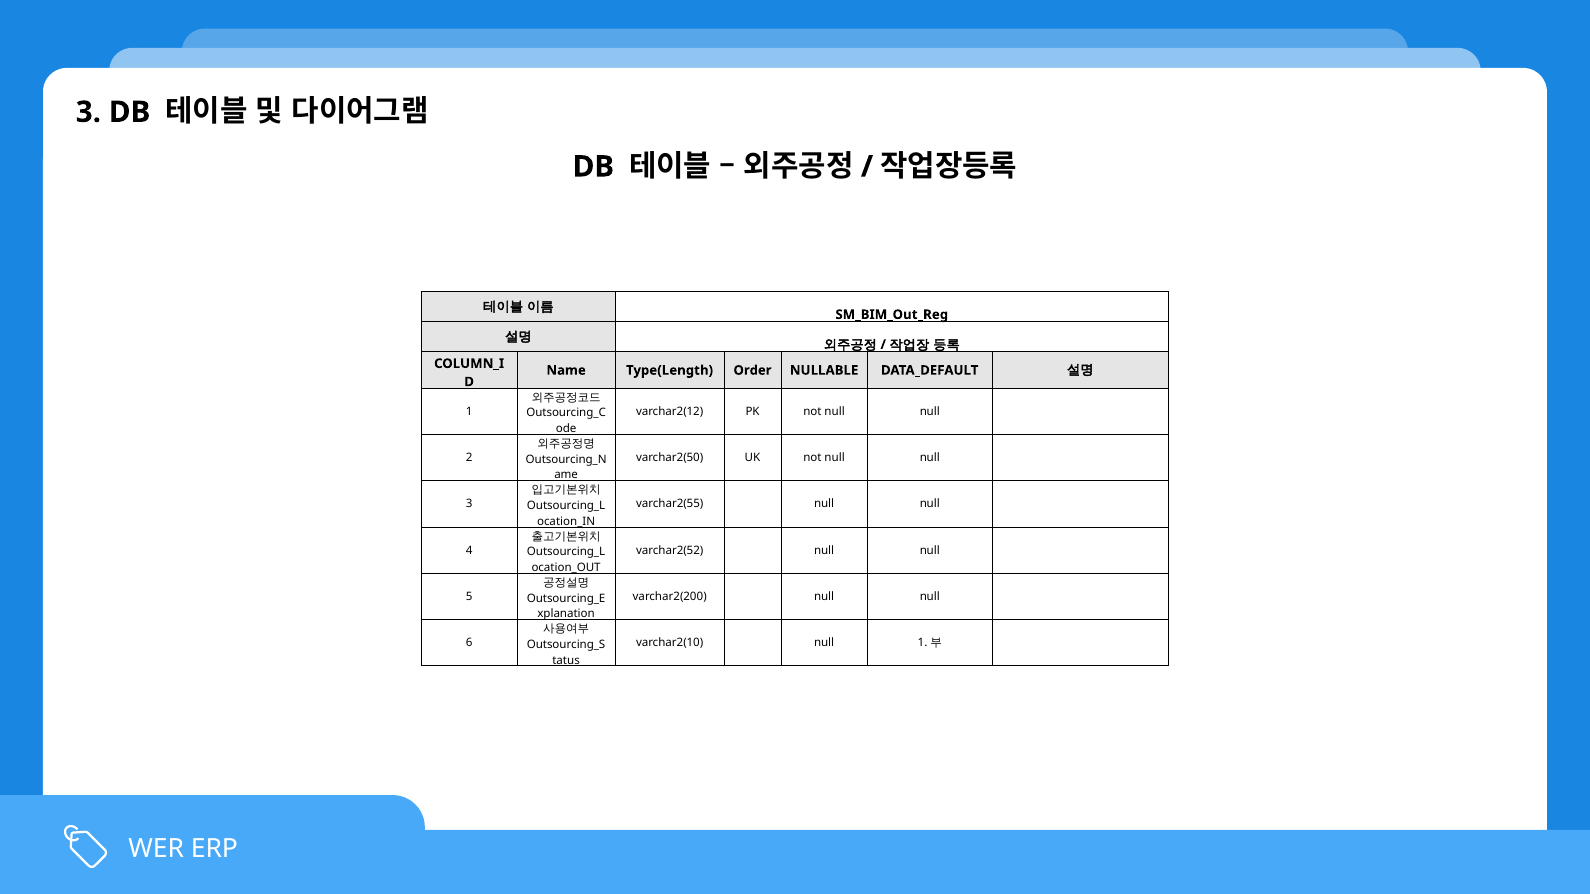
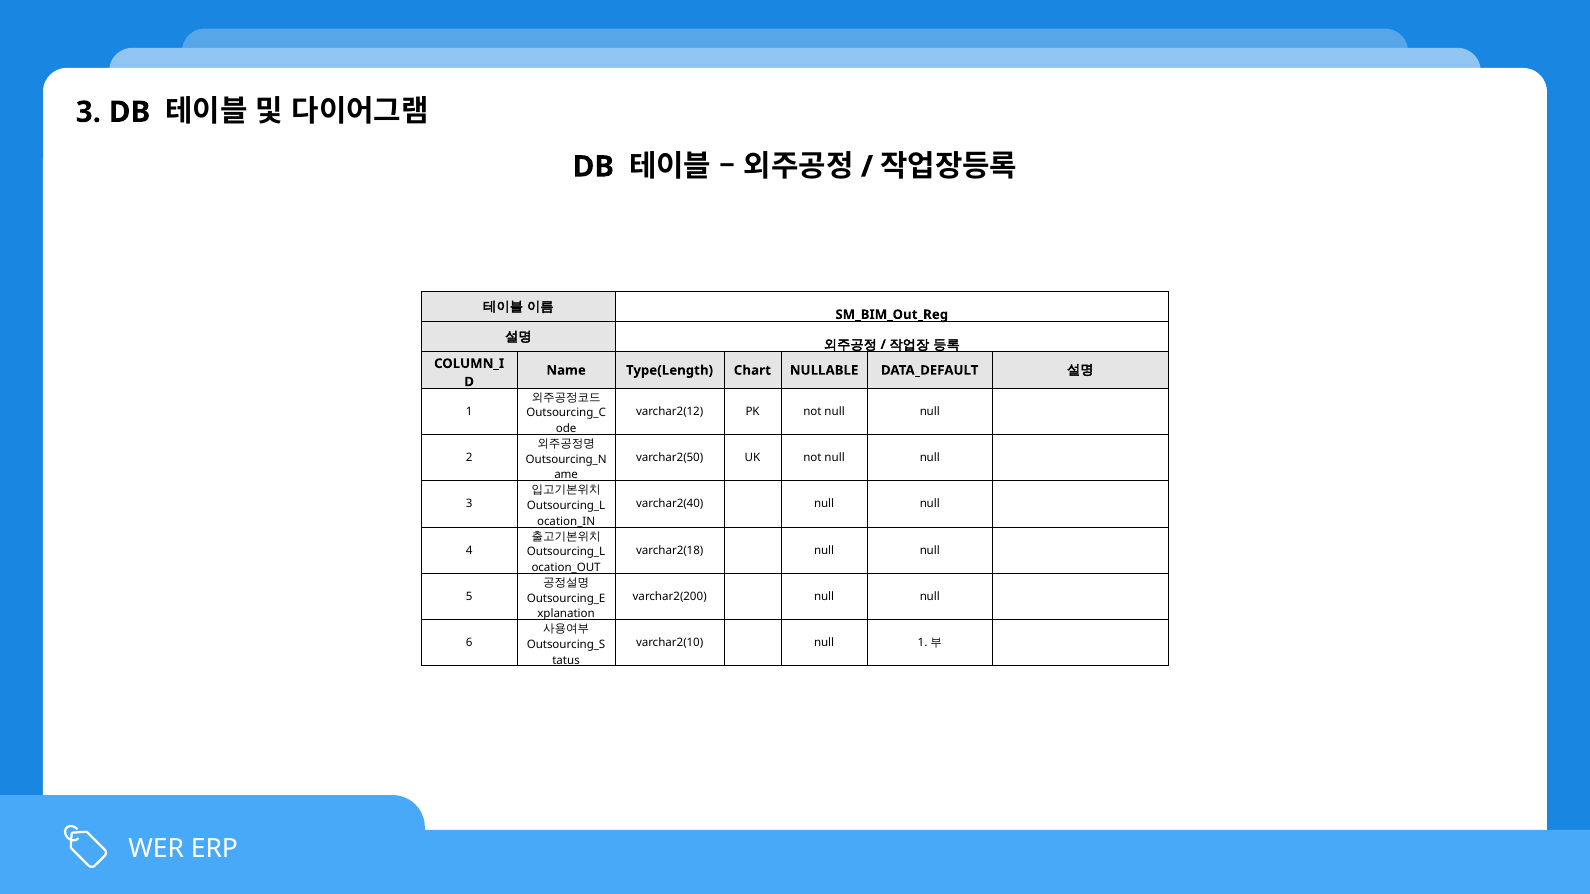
Order: Order -> Chart (752, 370)
varchar2(55: varchar2(55 -> varchar2(40 (670, 504)
varchar2(52: varchar2(52 -> varchar2(18 (670, 551)
